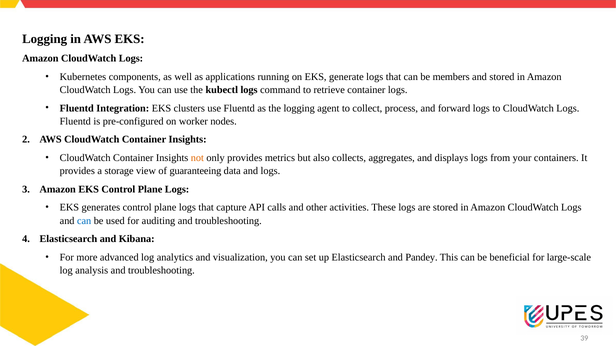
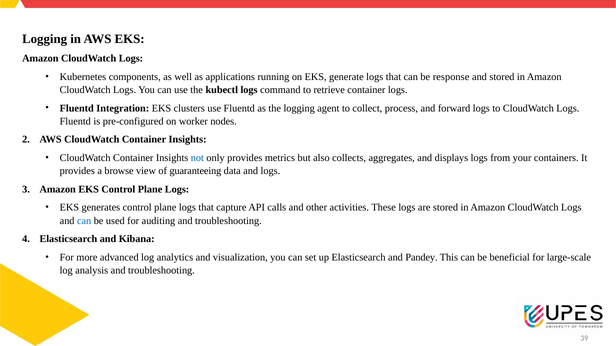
members: members -> response (451, 77)
not colour: orange -> blue (197, 158)
storage: storage -> browse (119, 171)
